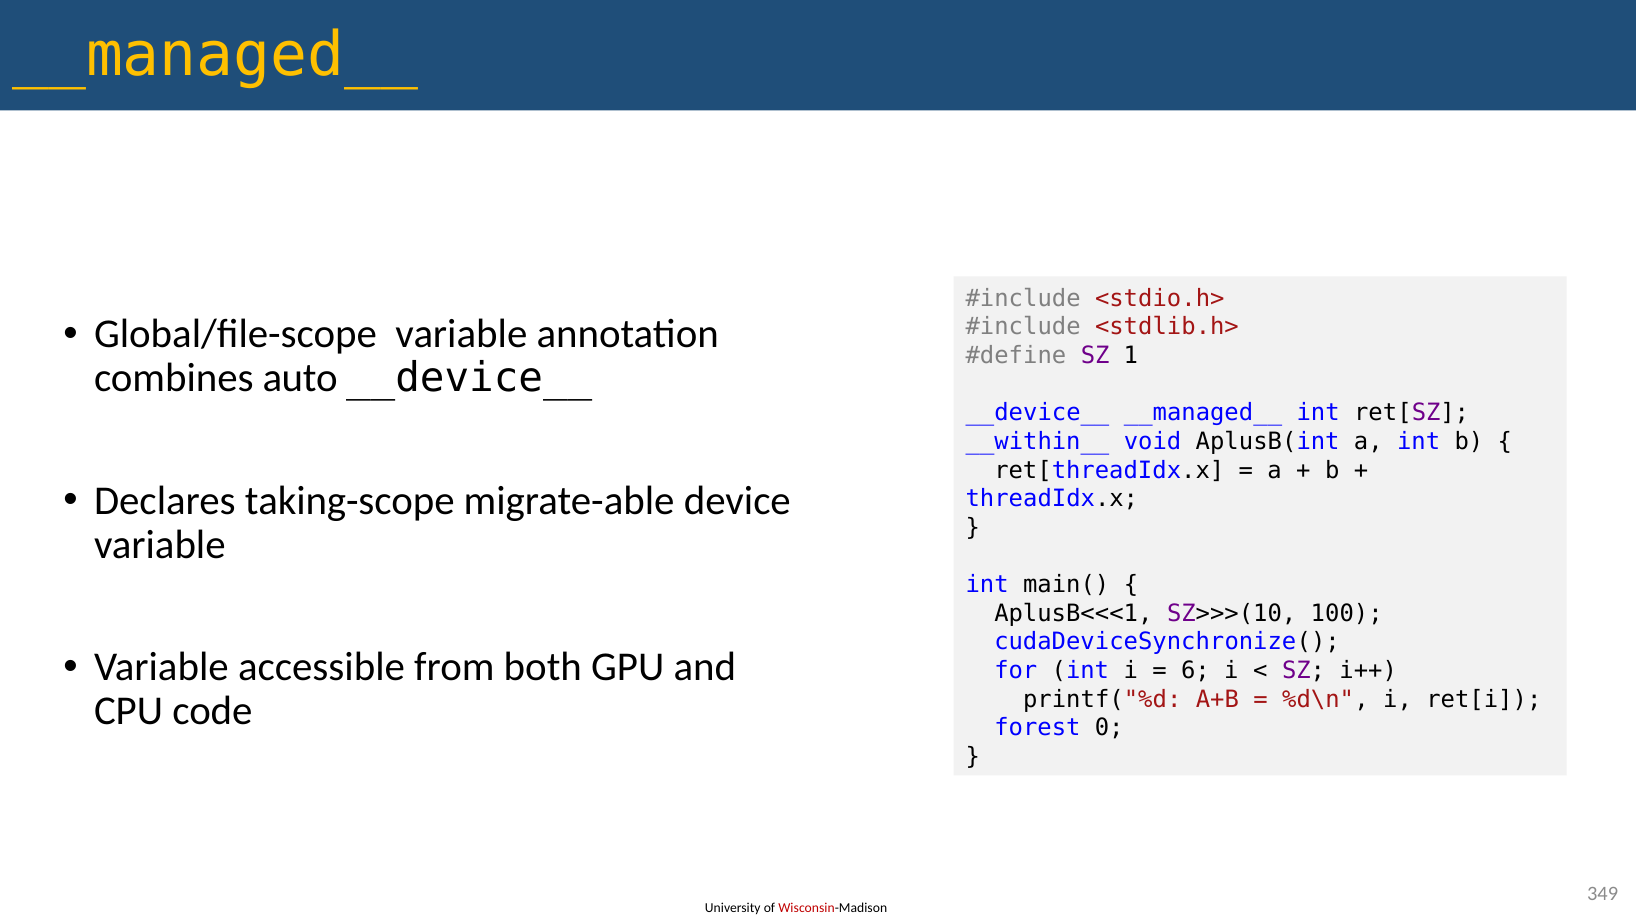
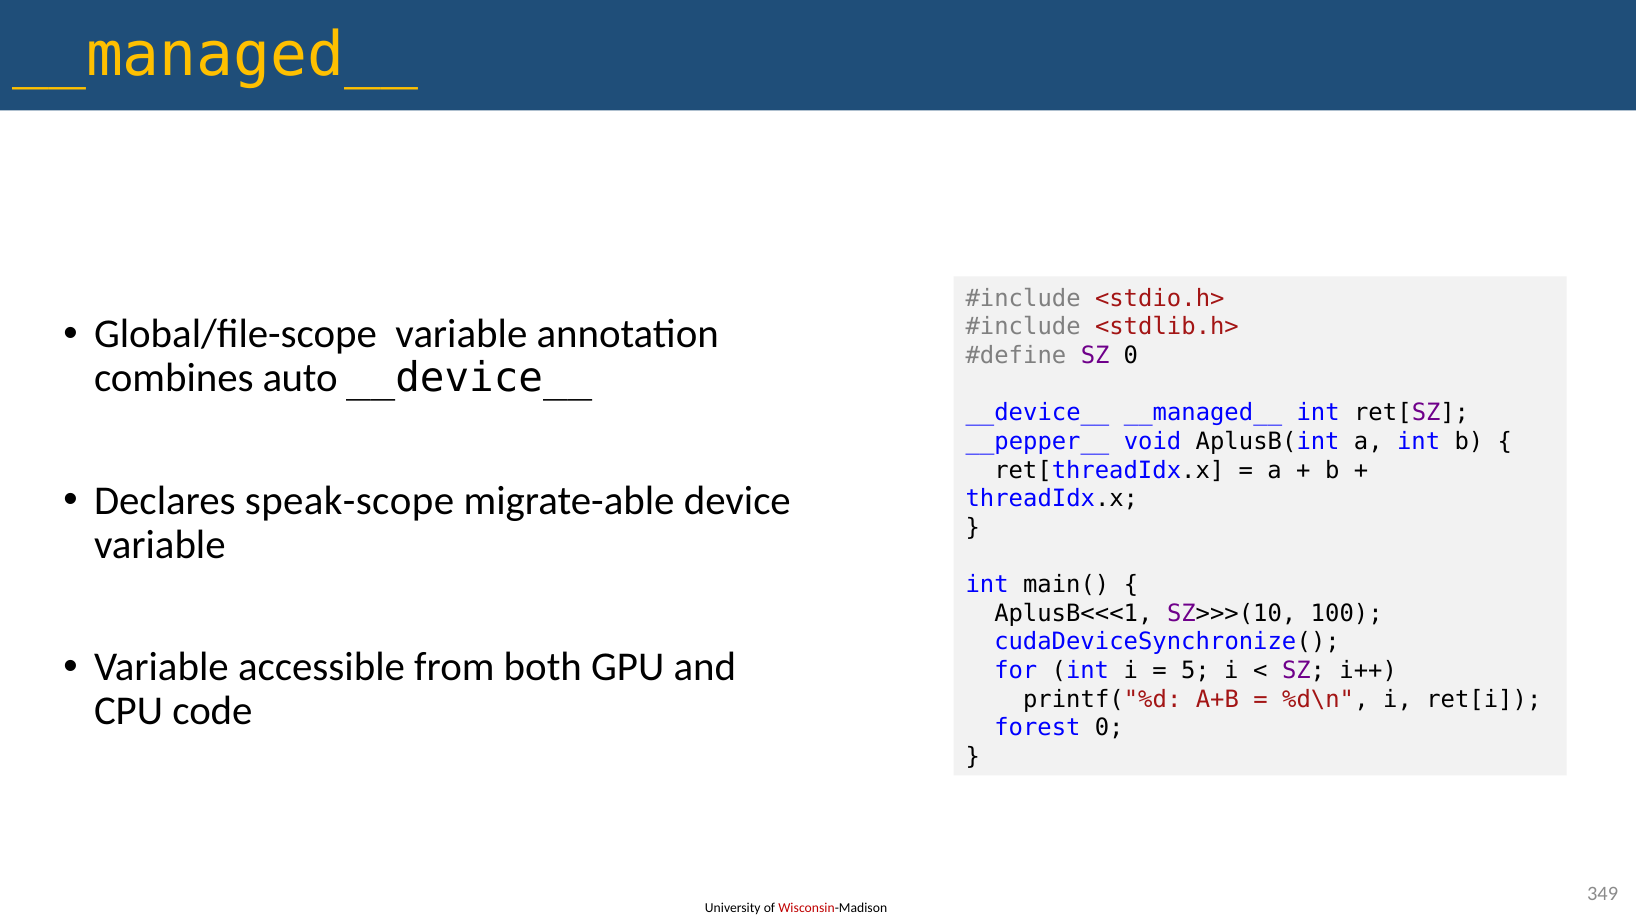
SZ 1: 1 -> 0 (1131, 356)
__within__: __within__ -> __pepper__ (1037, 442)
taking-scope: taking-scope -> speak-scope (349, 501)
6: 6 -> 5 (1195, 671)
